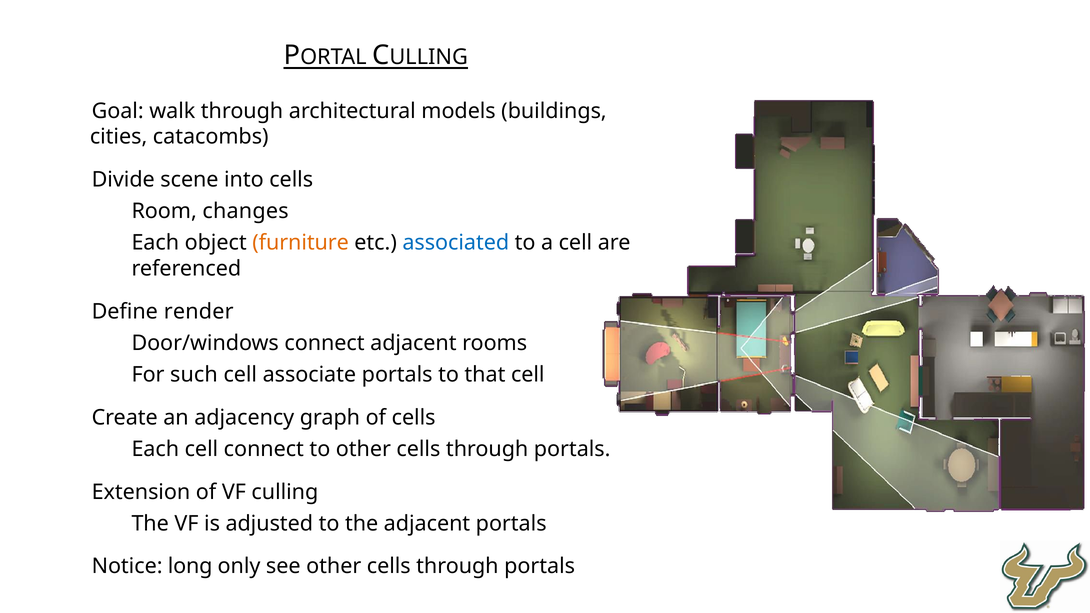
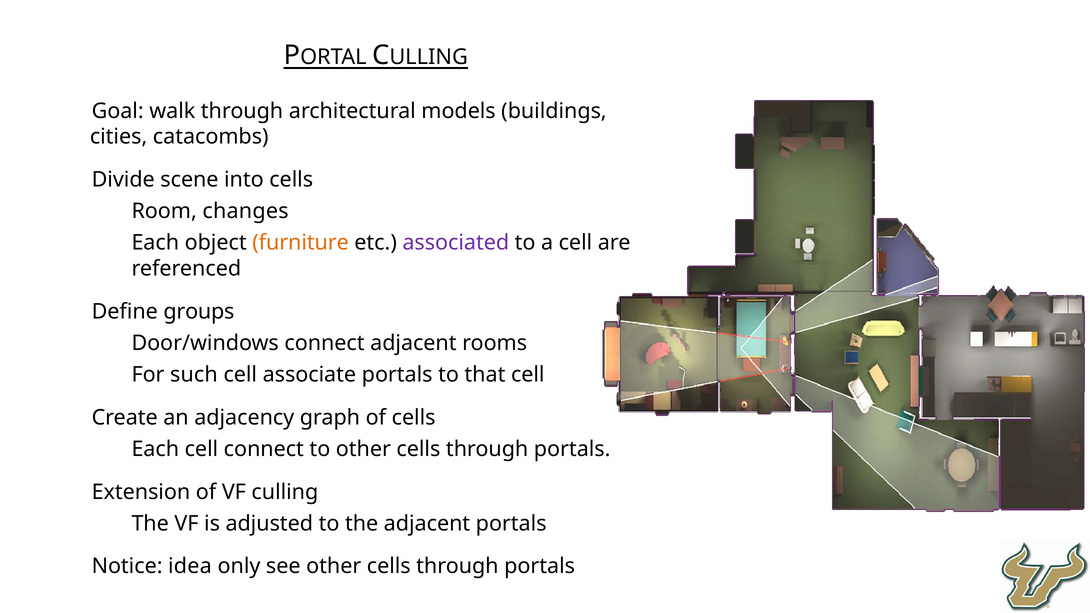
associated colour: blue -> purple (456, 243)
render: render -> groups (199, 312)
long: long -> idea (190, 566)
